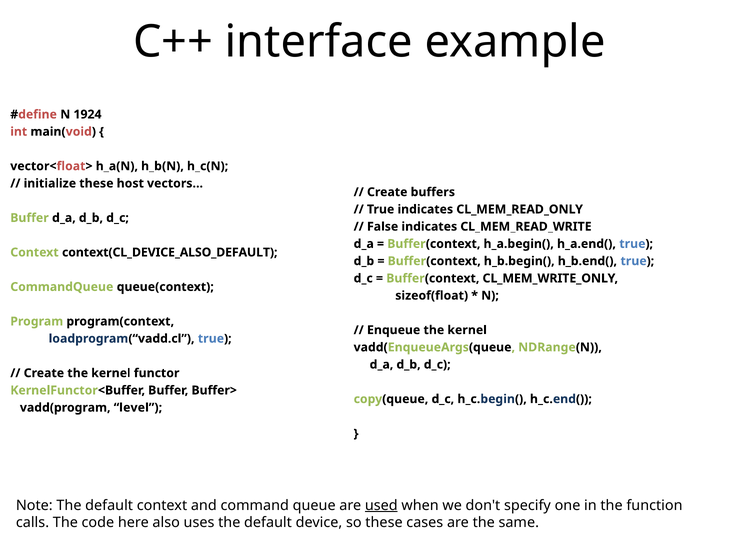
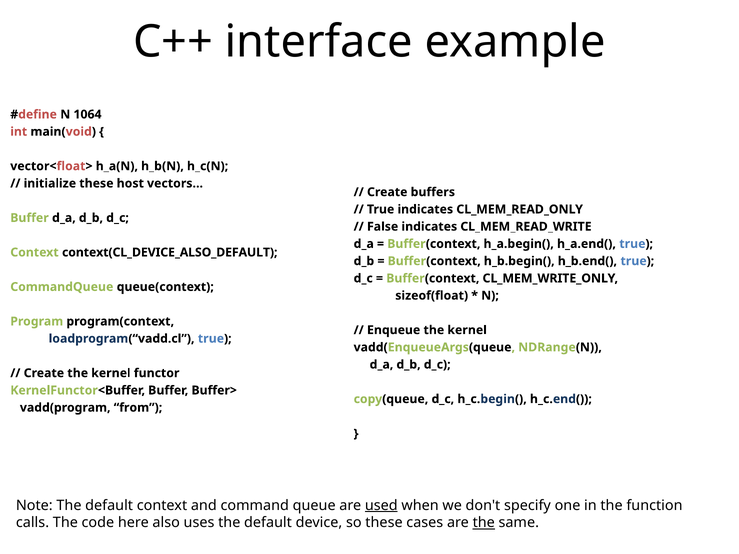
1924: 1924 -> 1064 (88, 114)
level: level -> from (138, 408)
the underline: none -> present (484, 523)
